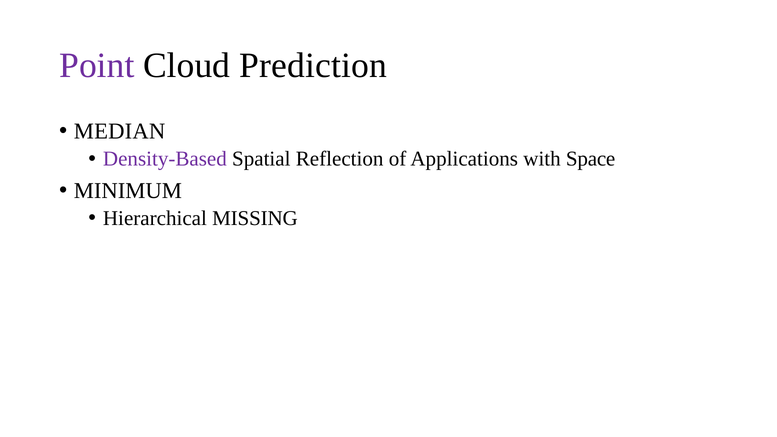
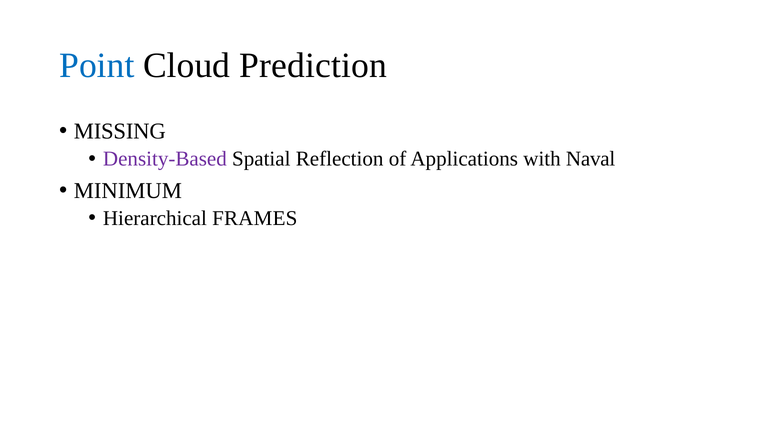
Point colour: purple -> blue (97, 65)
MEDIAN: MEDIAN -> MISSING (120, 131)
Space: Space -> Naval (591, 159)
MISSING: MISSING -> FRAMES (255, 218)
